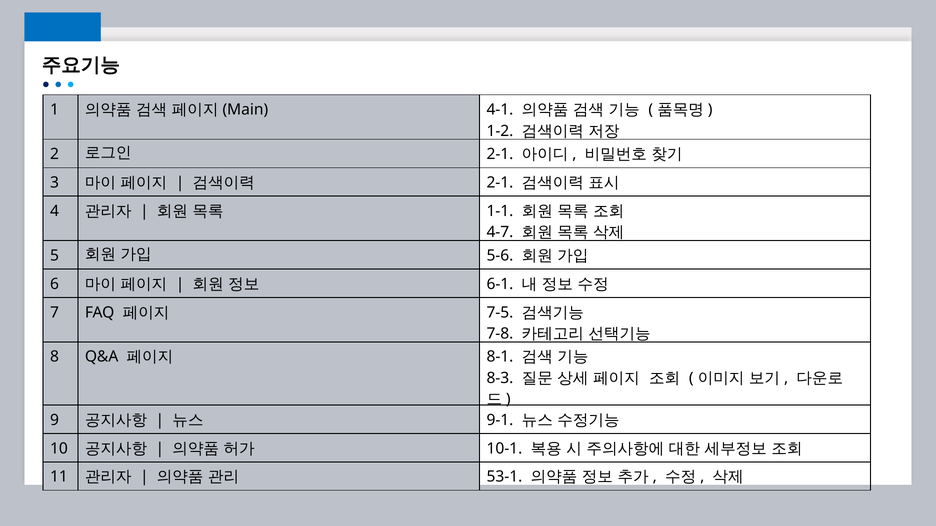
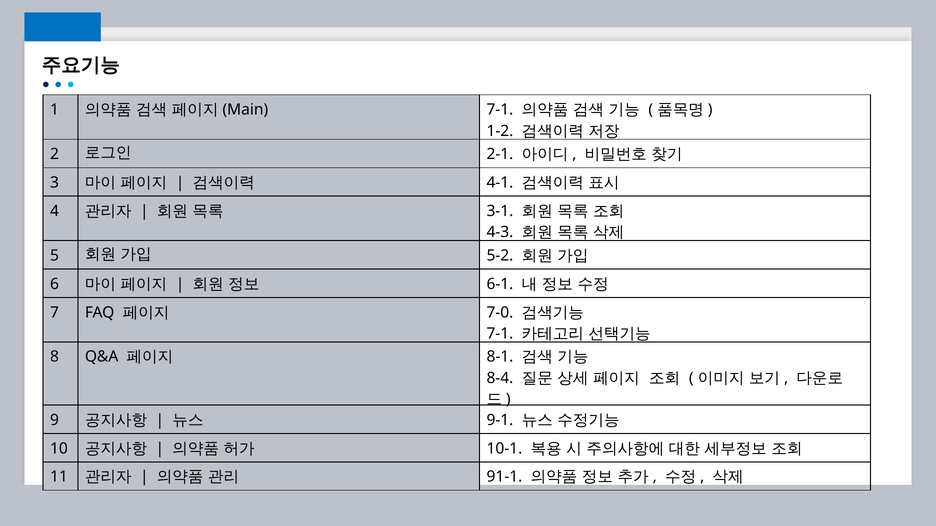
4-1: 4-1 -> 7-1 (500, 110)
2-1: 2-1 -> 4-1 (500, 183)
1-1: 1-1 -> 3-1 (500, 211)
4-7: 4-7 -> 4-3 (500, 232)
5-6: 5-6 -> 5-2 (500, 256)
7-5: 7-5 -> 7-0 (500, 313)
7-8: 7-8 -> 7-1 (500, 334)
8-3: 8-3 -> 8-4 (500, 378)
53-1: 53-1 -> 91-1 (504, 477)
